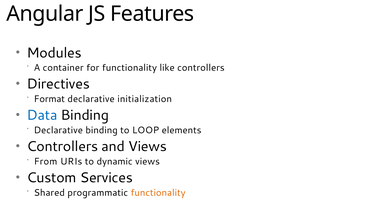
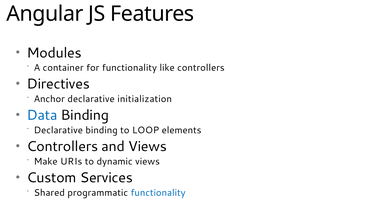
Format: Format -> Anchor (49, 99)
From: From -> Make (46, 161)
functionality colour: orange -> blue (158, 192)
